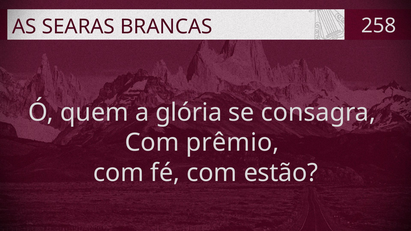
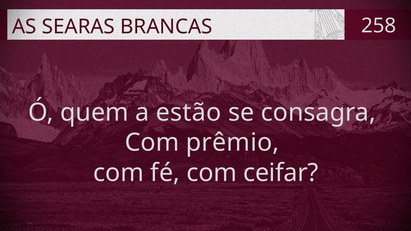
glória: glória -> estão (189, 113)
estão: estão -> ceifar (281, 173)
